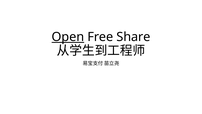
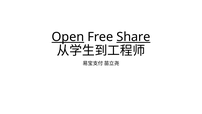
Share underline: none -> present (133, 37)
